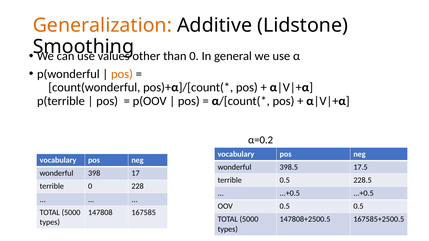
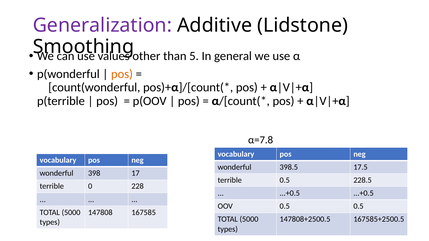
Generalization colour: orange -> purple (102, 25)
than 0: 0 -> 5 (194, 56)
α=0.2: α=0.2 -> α=7.8 (261, 140)
